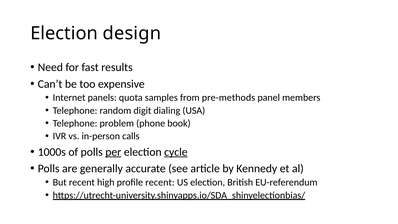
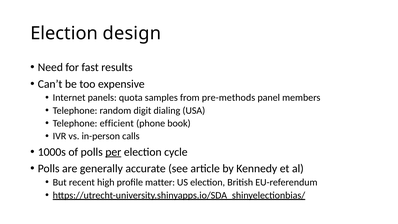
problem: problem -> efficient (117, 123)
cycle underline: present -> none (176, 152)
profile recent: recent -> matter (160, 182)
